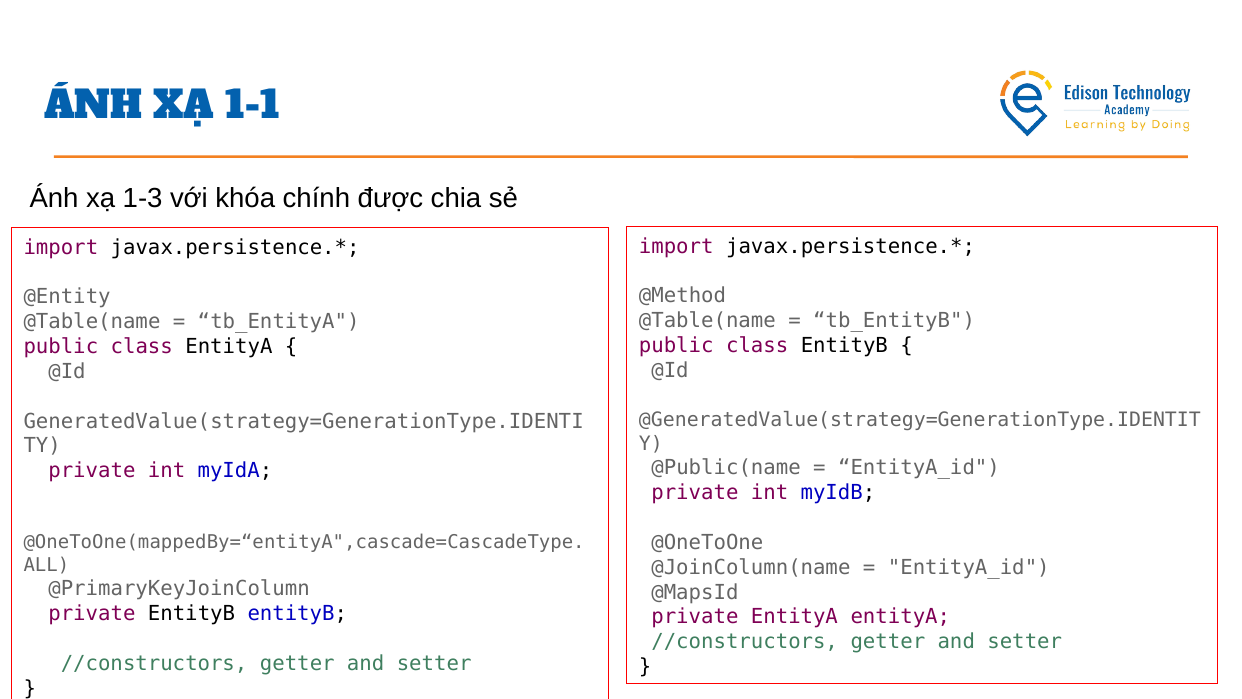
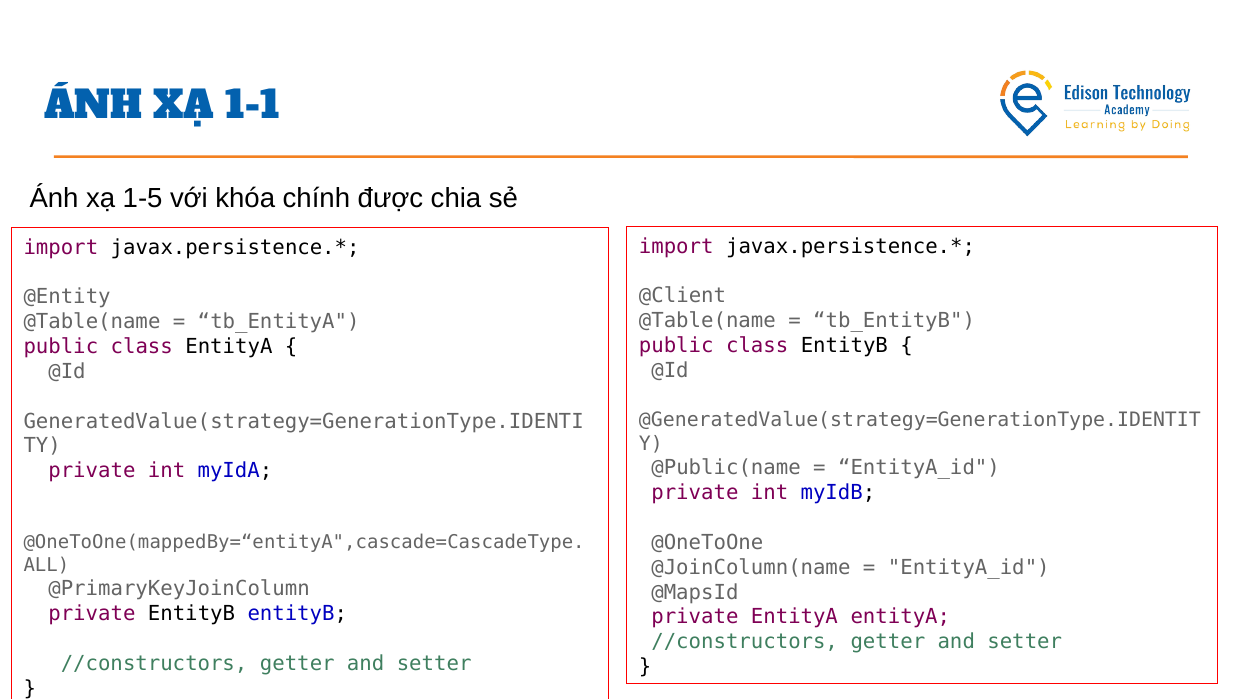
1-3: 1-3 -> 1-5 (143, 199)
@Method: @Method -> @Client (683, 296)
